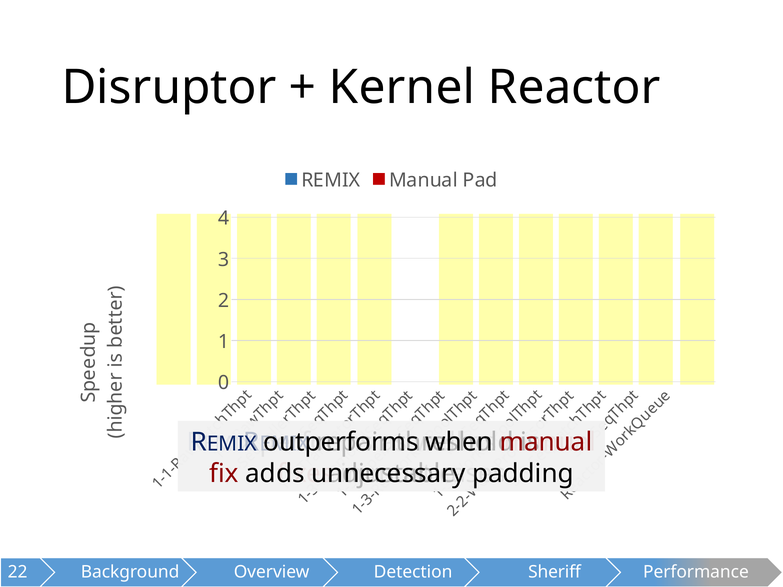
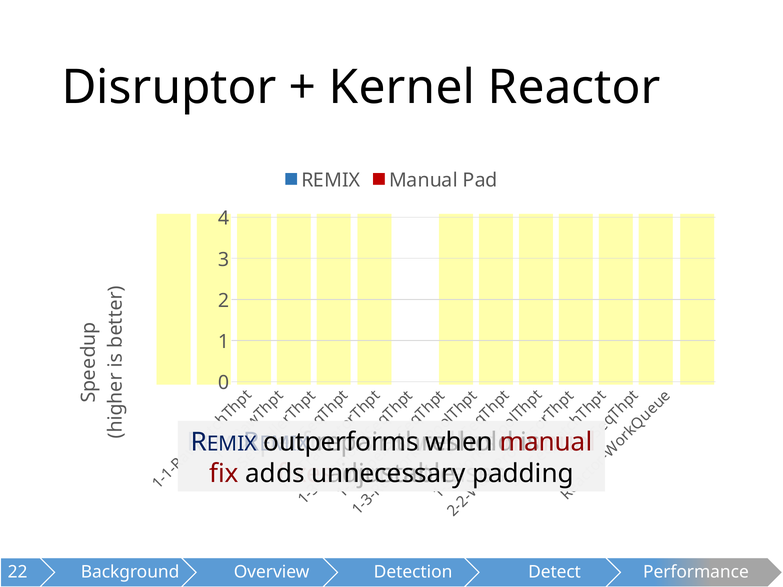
Sheriff: Sheriff -> Detect (555, 572)
